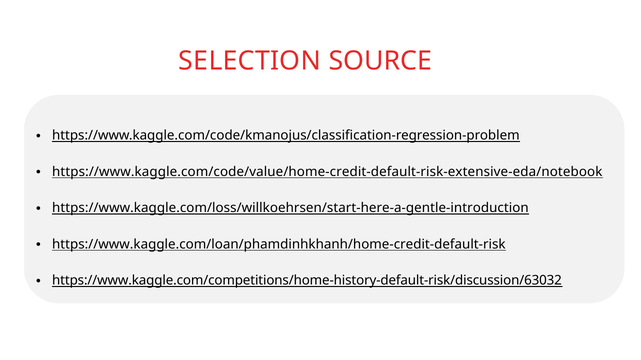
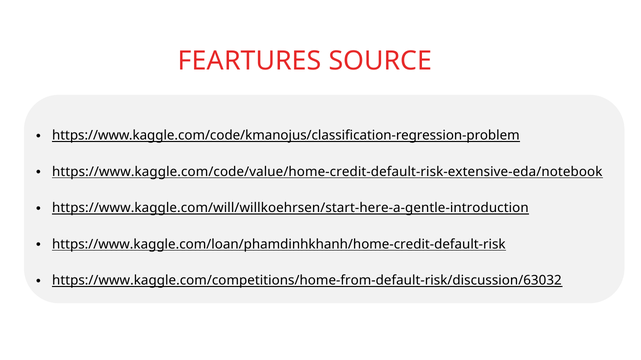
SELECTION: SELECTION -> FEARTURES (250, 61)
https://www.kaggle.com/loss/willkoehrsen/start-here-a-gentle-introduction: https://www.kaggle.com/loss/willkoehrsen/start-here-a-gentle-introduction -> https://www.kaggle.com/will/willkoehrsen/start-here-a-gentle-introduction (290, 208)
https://www.kaggle.com/competitions/home-history-default-risk/discussion/63032: https://www.kaggle.com/competitions/home-history-default-risk/discussion/63032 -> https://www.kaggle.com/competitions/home-from-default-risk/discussion/63032 (307, 281)
